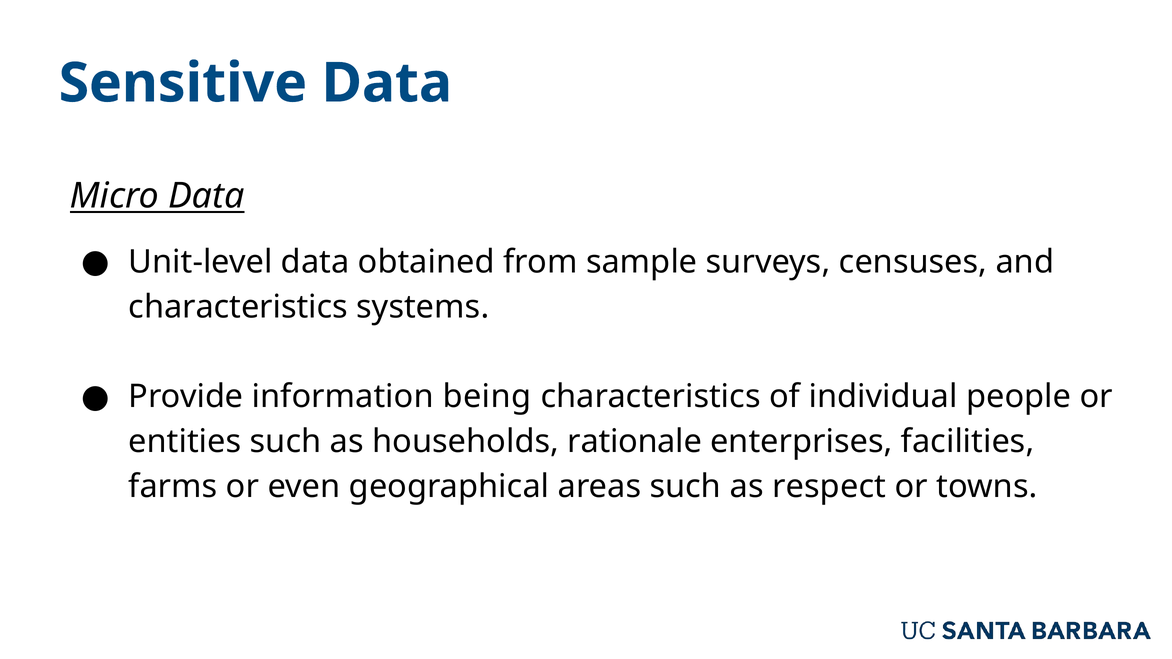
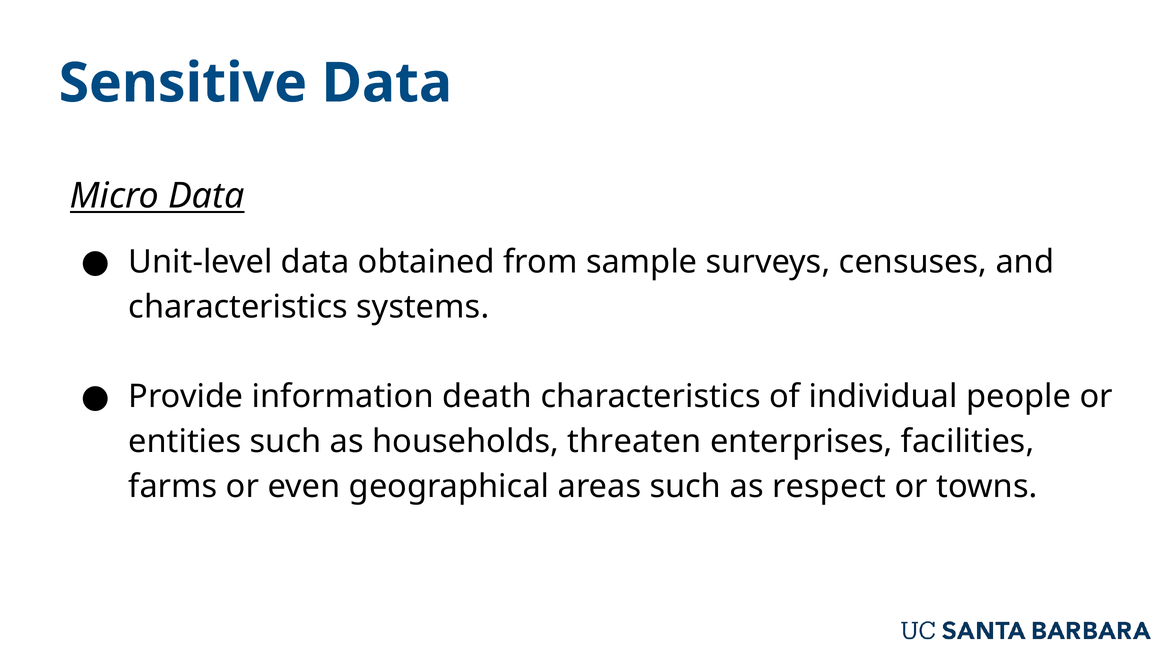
being: being -> death (487, 397)
rationale: rationale -> threaten (634, 442)
